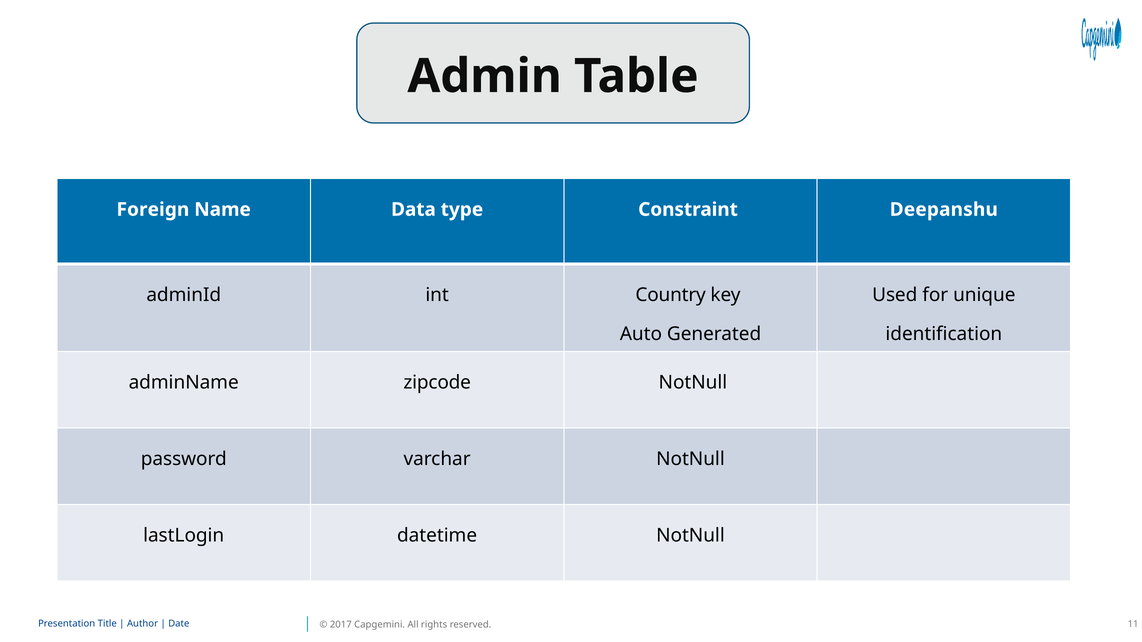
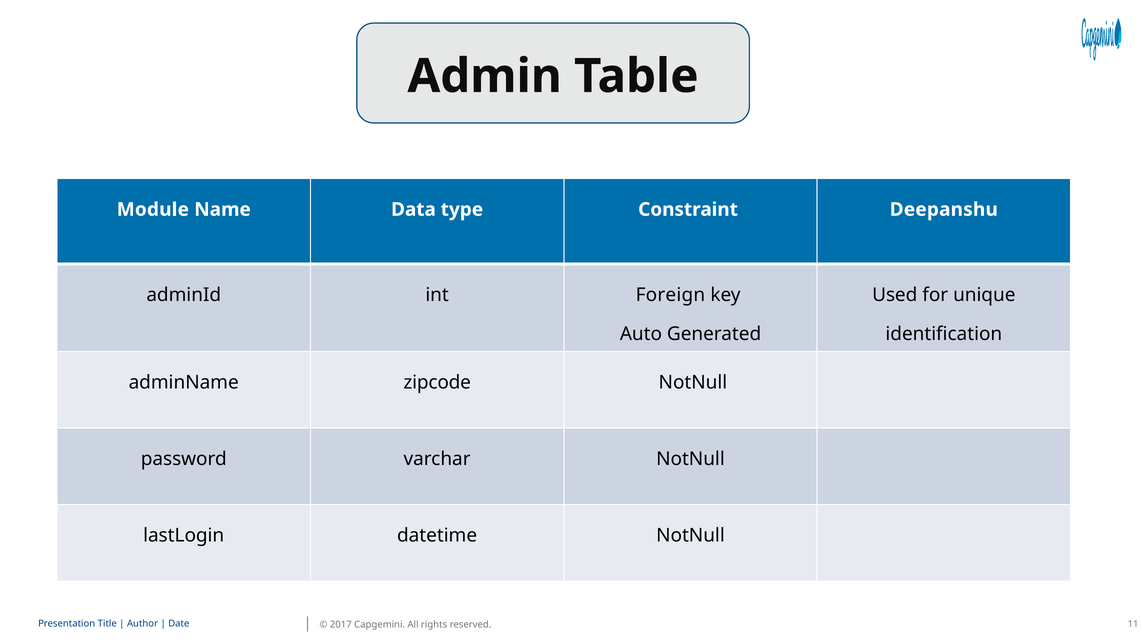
Foreign: Foreign -> Module (153, 210)
Country: Country -> Foreign (670, 295)
